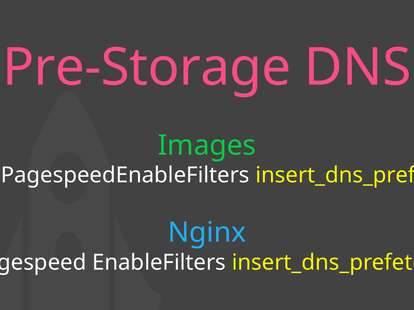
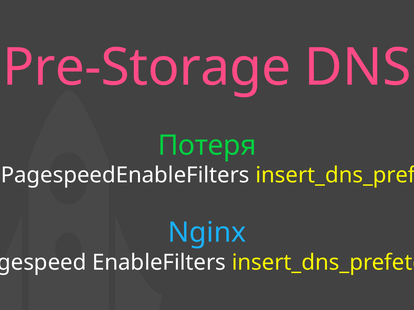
Images: Images -> Потеря (207, 146)
